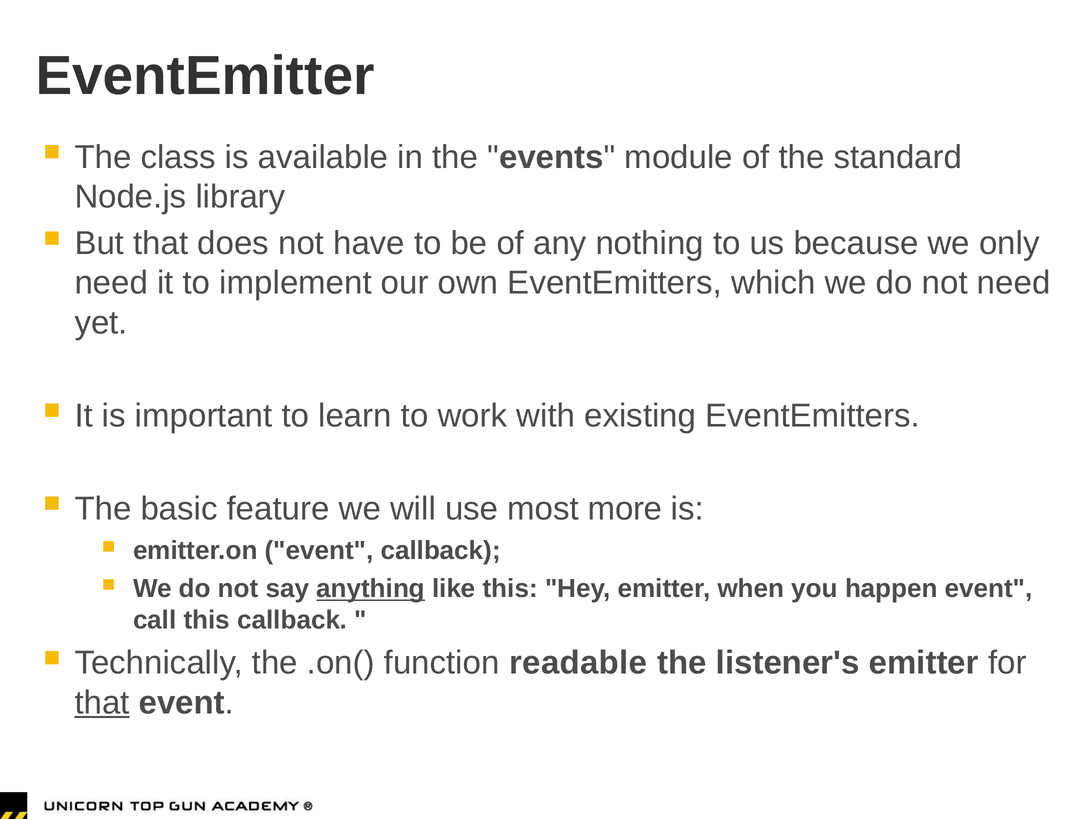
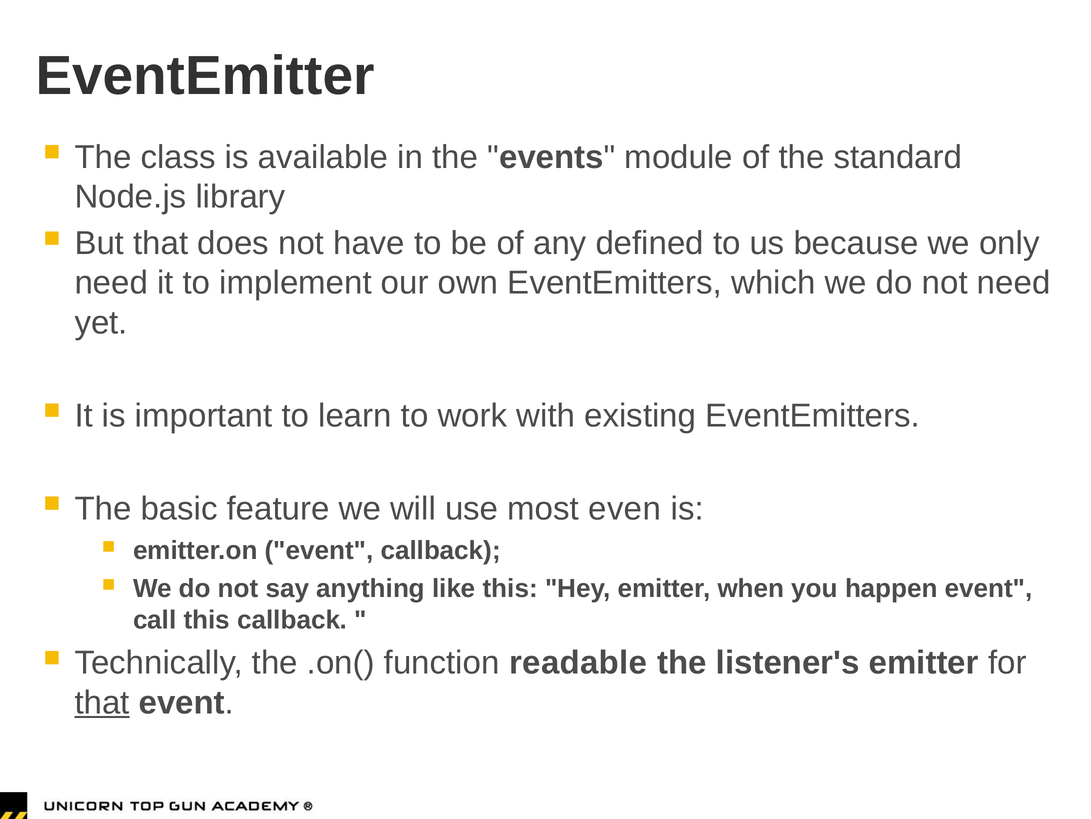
nothing: nothing -> defined (650, 243)
more: more -> even (625, 508)
anything underline: present -> none (371, 589)
